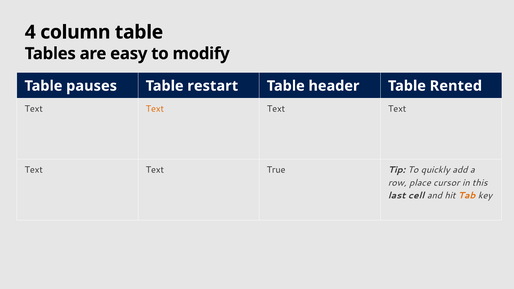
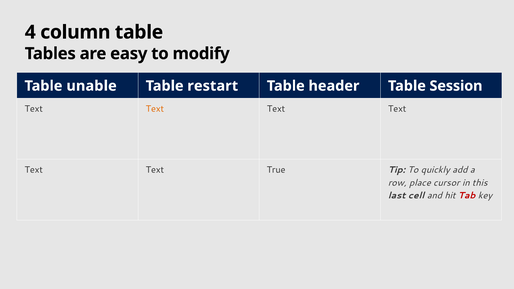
pauses: pauses -> unable (92, 86)
Rented: Rented -> Session (456, 86)
Tab colour: orange -> red (467, 196)
